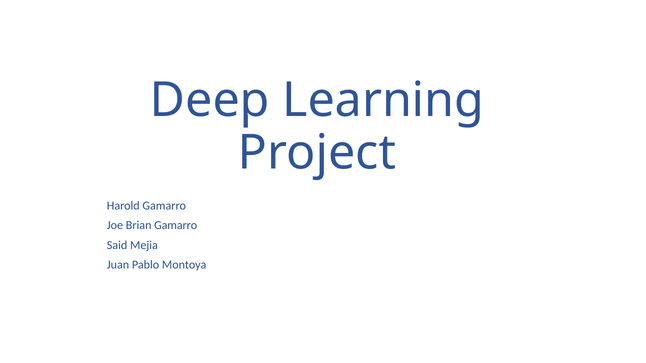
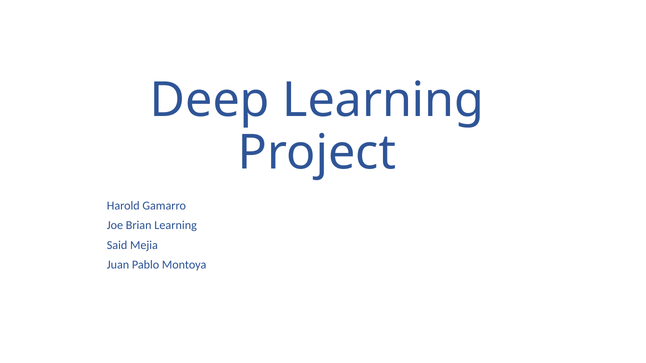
Brian Gamarro: Gamarro -> Learning (176, 226)
